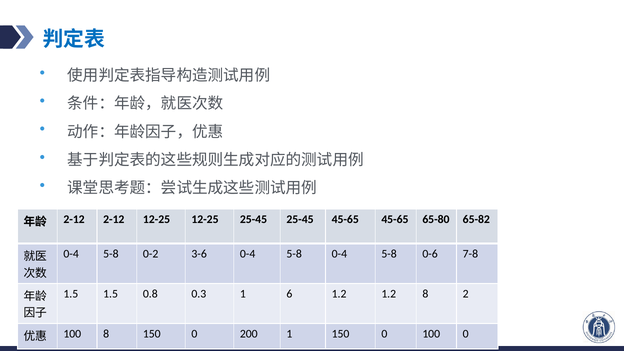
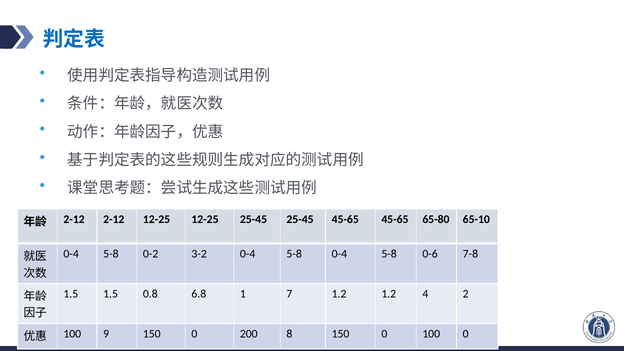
65-82: 65-82 -> 65-10 (476, 220)
3-6: 3-6 -> 3-2 (199, 254)
0.3: 0.3 -> 6.8 (199, 294)
6: 6 -> 7 (289, 294)
1.2 8: 8 -> 4 (425, 294)
100 8: 8 -> 9 (106, 334)
200 1: 1 -> 8 (289, 334)
